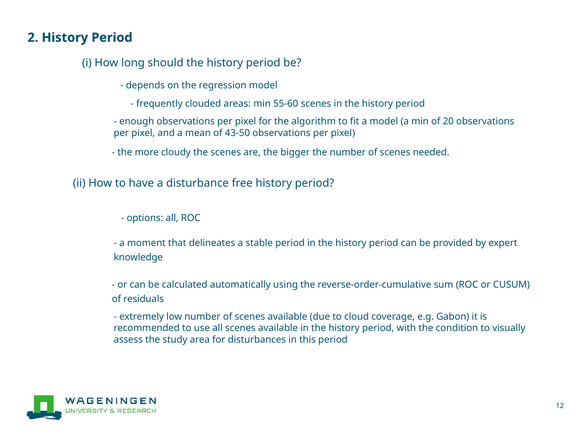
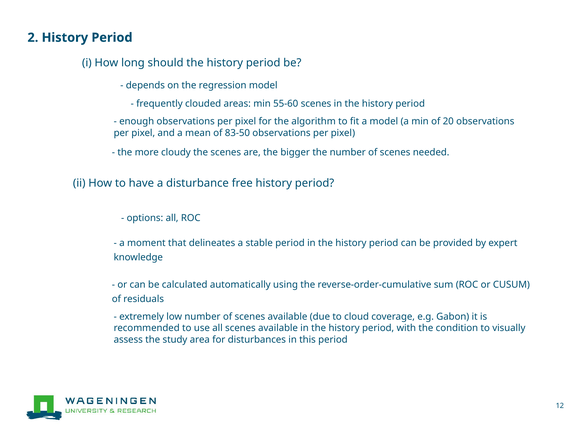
43-50: 43-50 -> 83-50 (237, 133)
